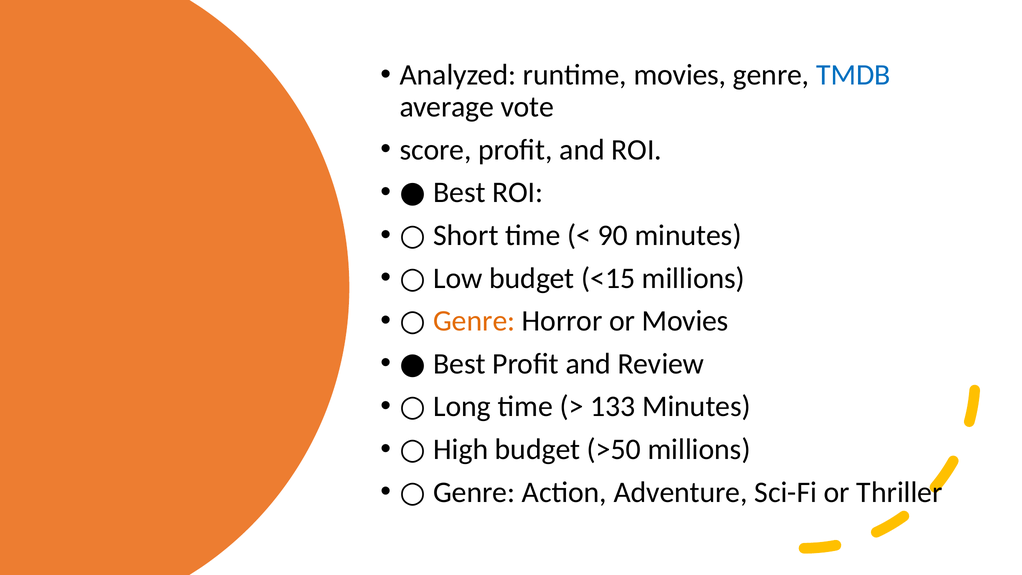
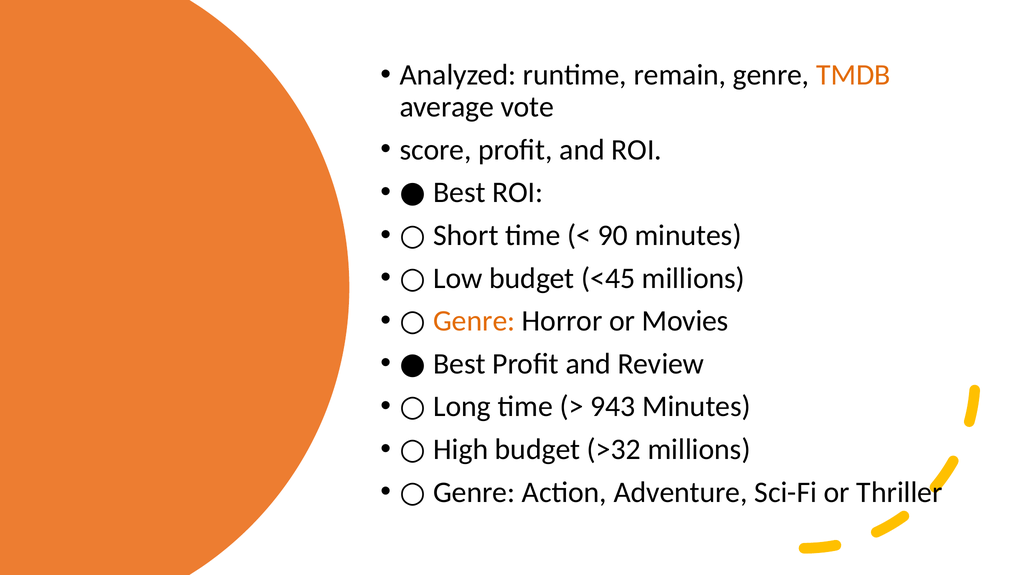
runtime movies: movies -> remain (680, 75)
TMDB colour: blue -> orange (853, 75)
<15: <15 -> <45 (608, 278)
133: 133 -> 943 (613, 407)
>50: >50 -> >32 (614, 449)
